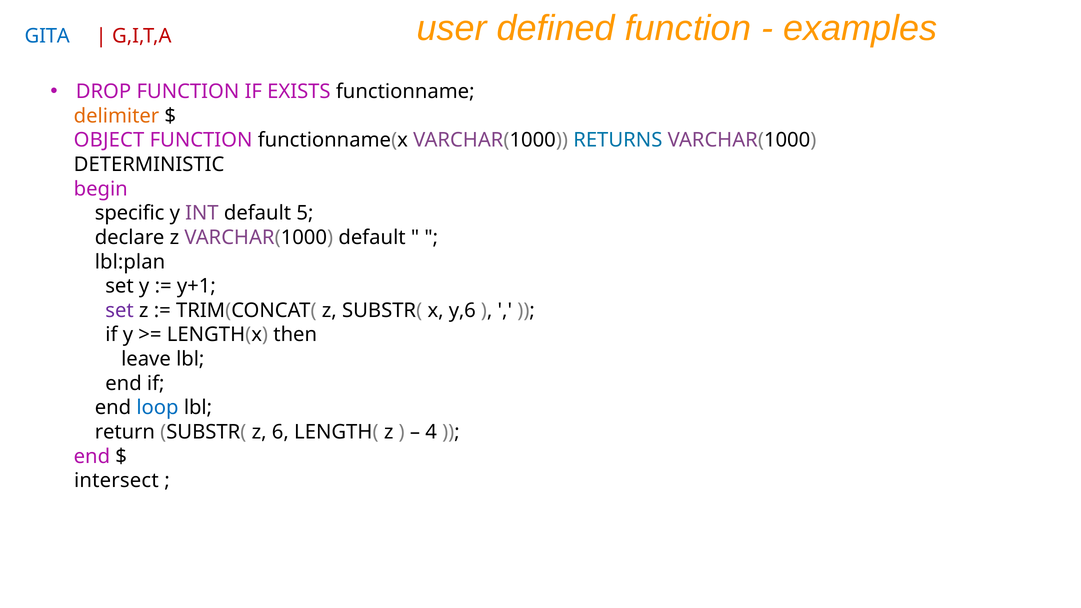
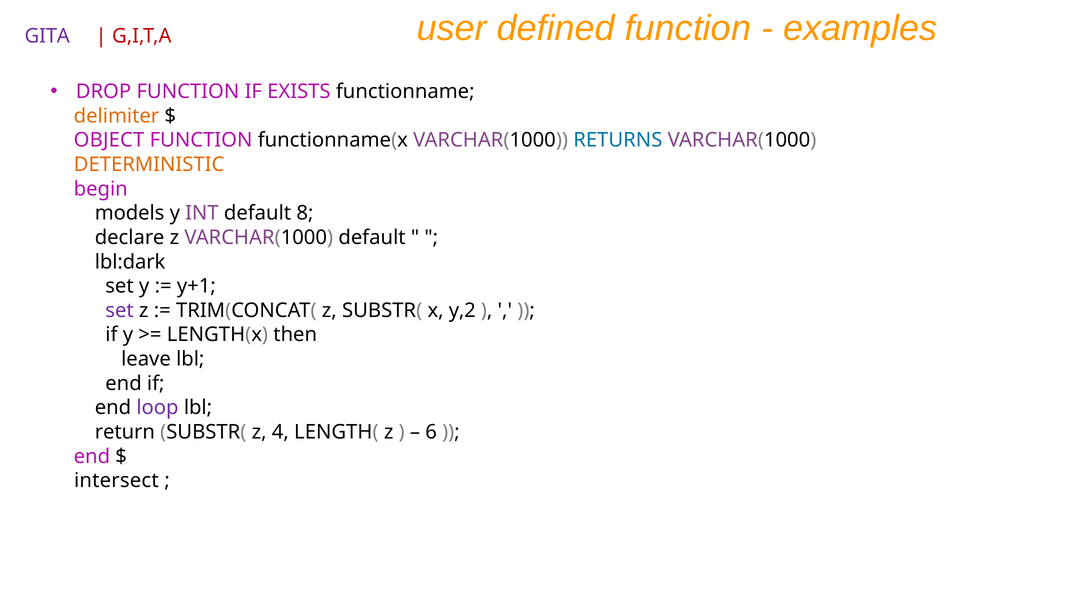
GITA colour: blue -> purple (47, 36)
DETERMINISTIC colour: black -> orange (149, 165)
specific: specific -> models (130, 213)
5: 5 -> 8 (305, 213)
lbl:plan: lbl:plan -> lbl:dark (130, 262)
y,6: y,6 -> y,2 (462, 310)
loop colour: blue -> purple (157, 408)
6: 6 -> 4 (280, 432)
4: 4 -> 6 (431, 432)
